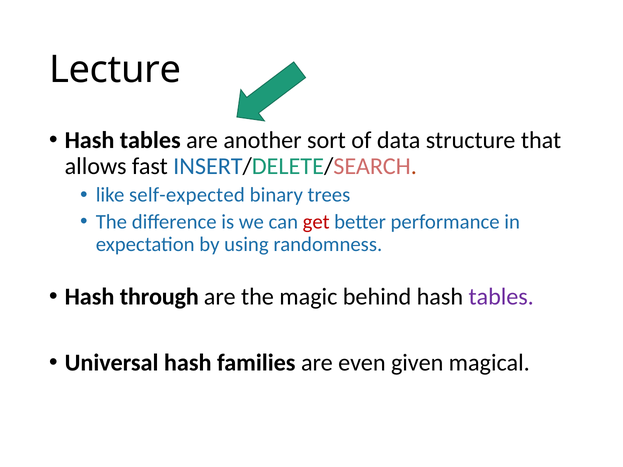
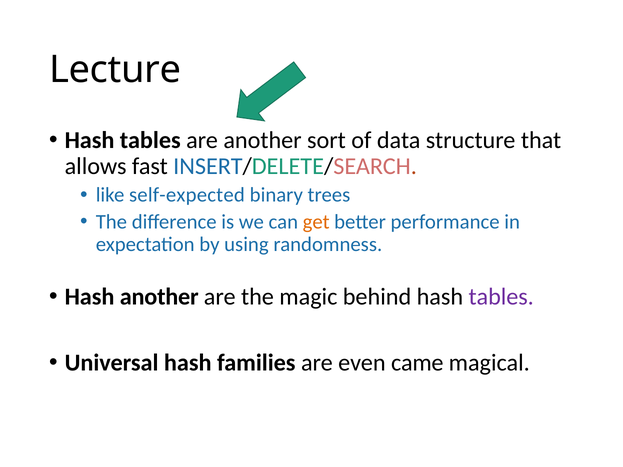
get colour: red -> orange (316, 222)
Hash through: through -> another (159, 297)
given: given -> came (417, 363)
